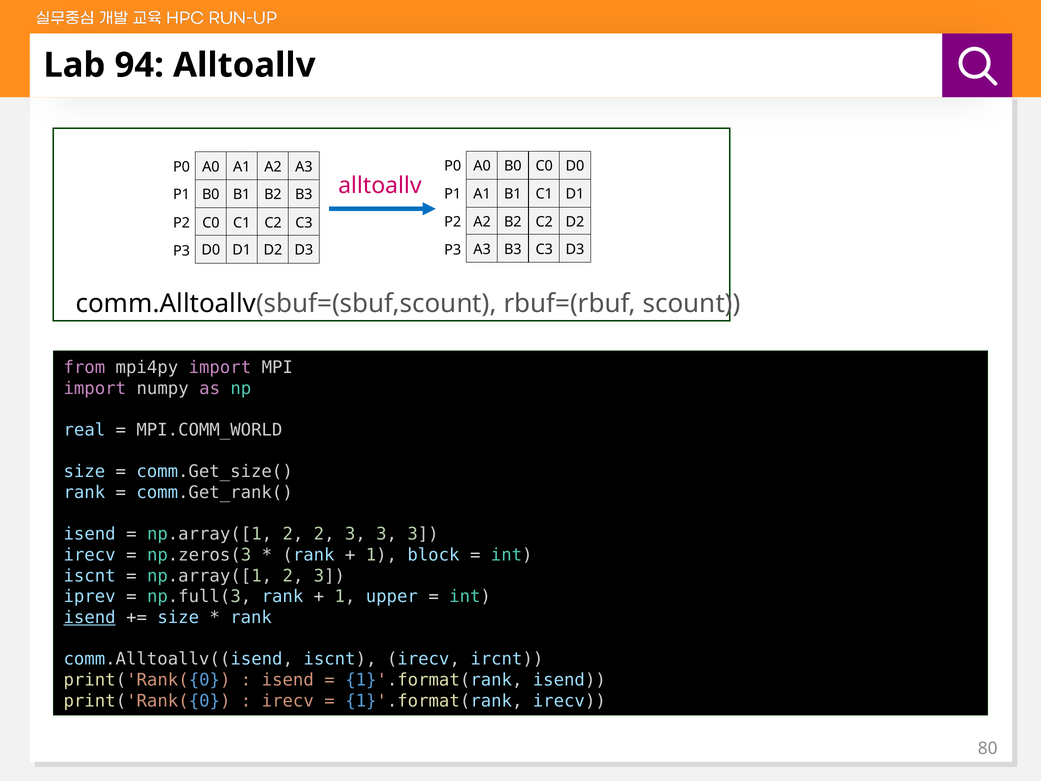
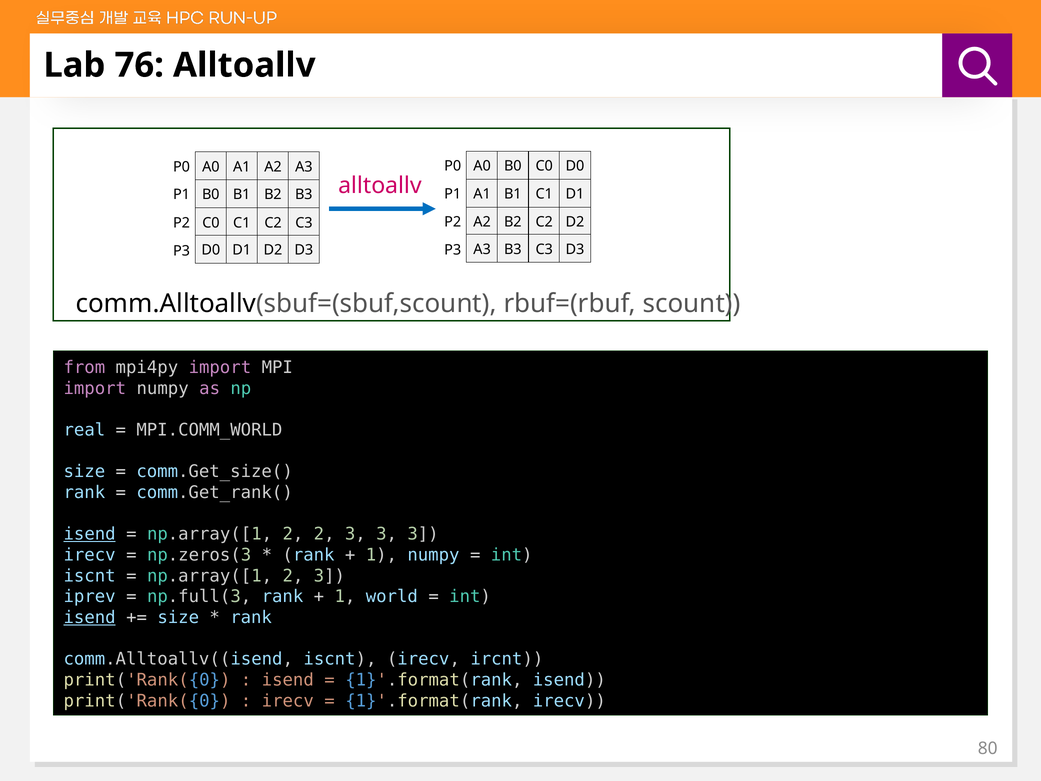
94: 94 -> 76 (139, 65)
isend underline: none -> present (90, 534)
1 block: block -> numpy (433, 555)
upper: upper -> world (392, 597)
